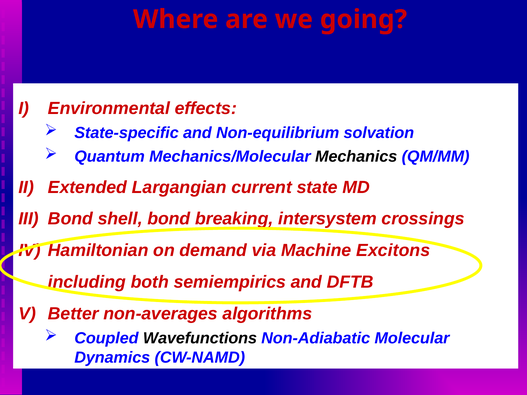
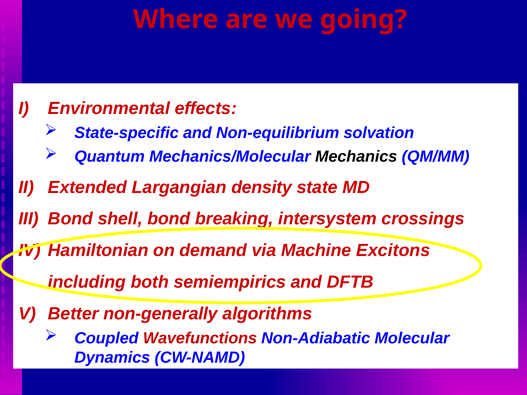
current: current -> density (262, 187)
non-averages: non-averages -> non-generally (161, 314)
Wavefunctions colour: black -> red (200, 338)
